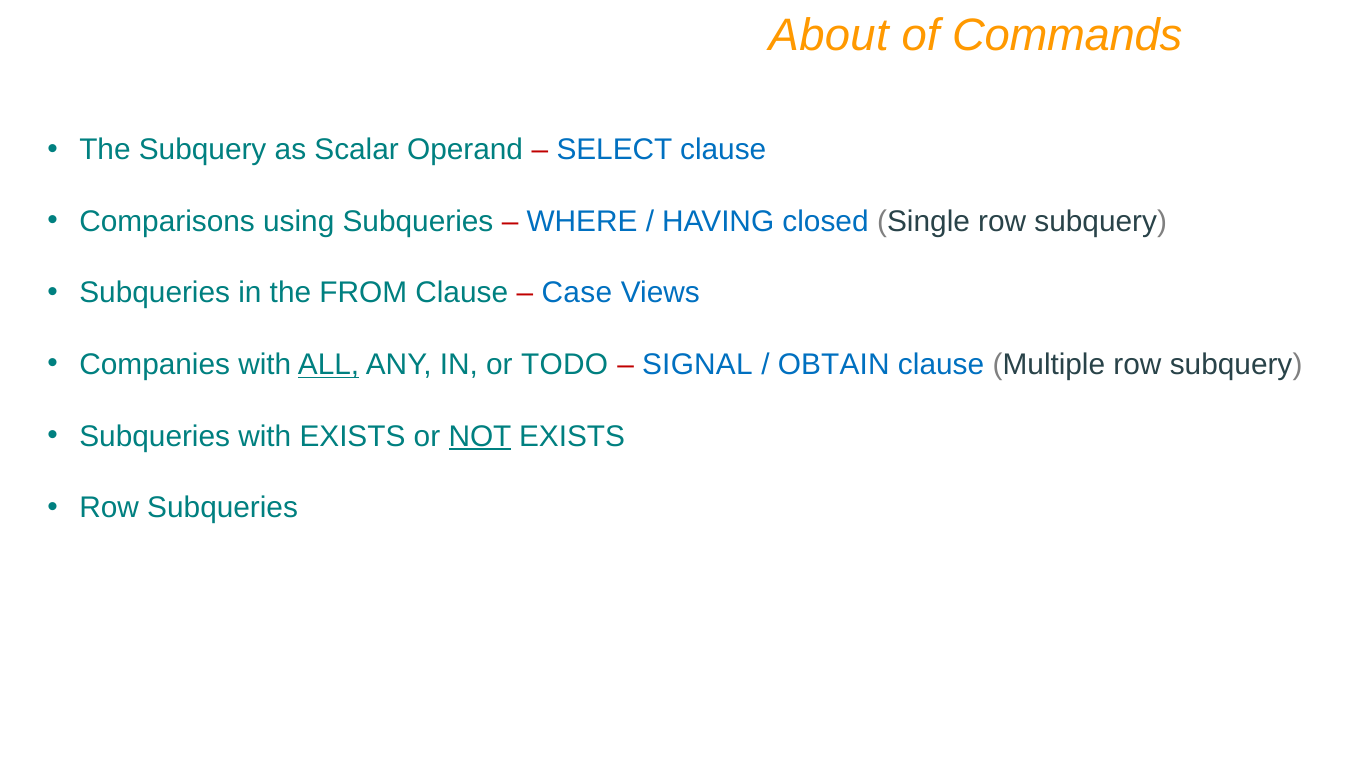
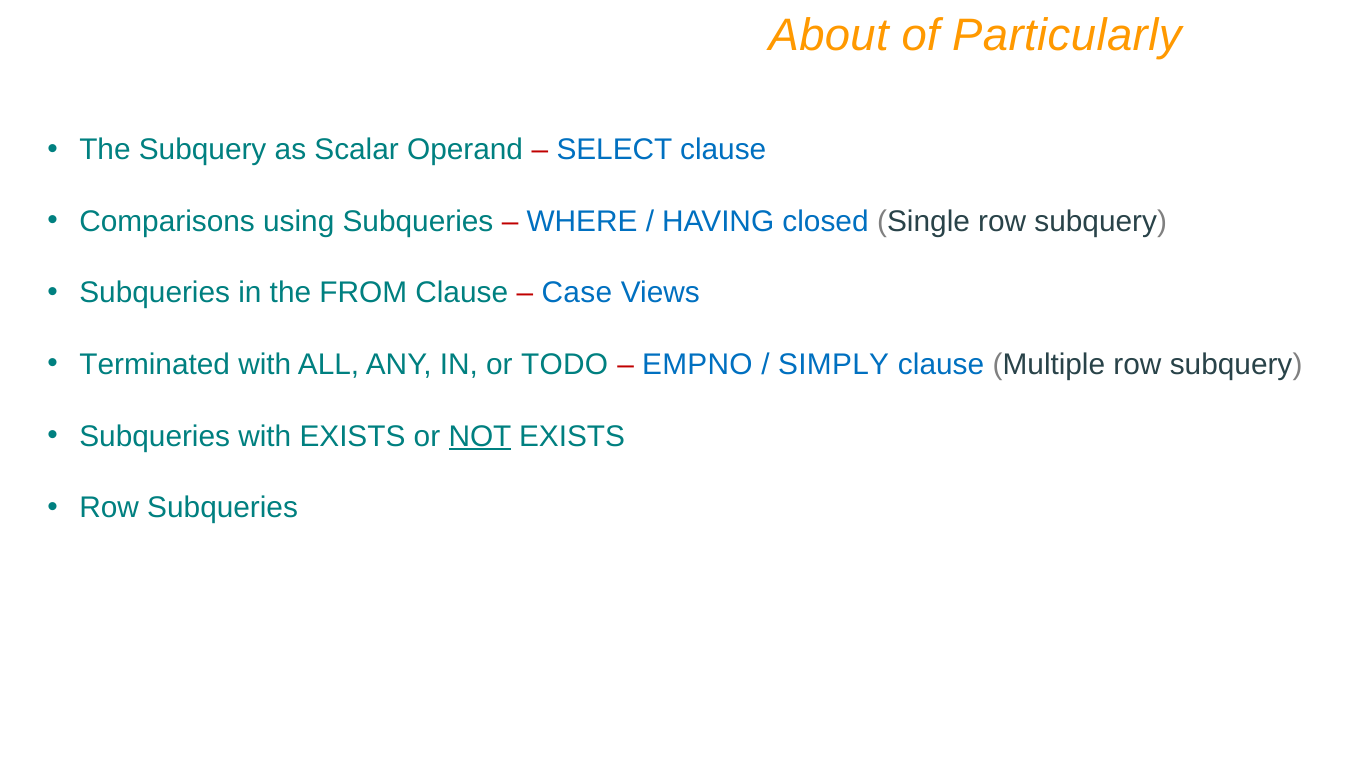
Commands: Commands -> Particularly (1067, 35)
Companies: Companies -> Terminated (155, 365)
ALL underline: present -> none (329, 365)
SIGNAL: SIGNAL -> EMPNO (697, 365)
OBTAIN: OBTAIN -> SIMPLY (834, 365)
